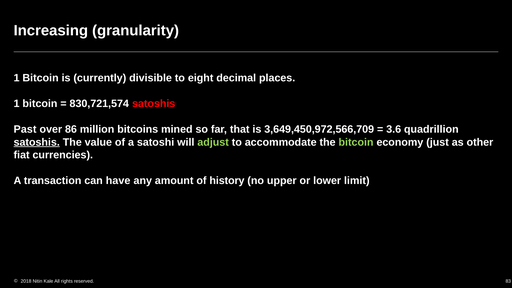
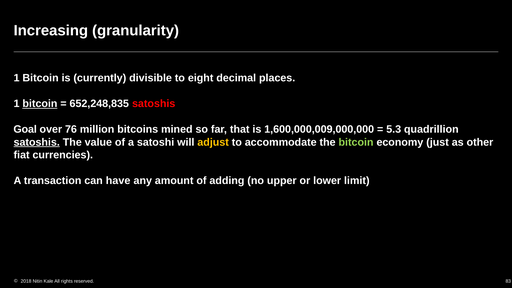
bitcoin underline: none -> present (40, 104)
830,721,574: 830,721,574 -> 652,248,835 (99, 104)
Past: Past -> Goal (25, 129)
86: 86 -> 76 (71, 129)
3,649,450,972,566,709: 3,649,450,972,566,709 -> 1,600,000,009,000,000 (319, 129)
3.6: 3.6 -> 5.3 (394, 129)
adjust colour: light green -> yellow (213, 142)
history: history -> adding (227, 181)
